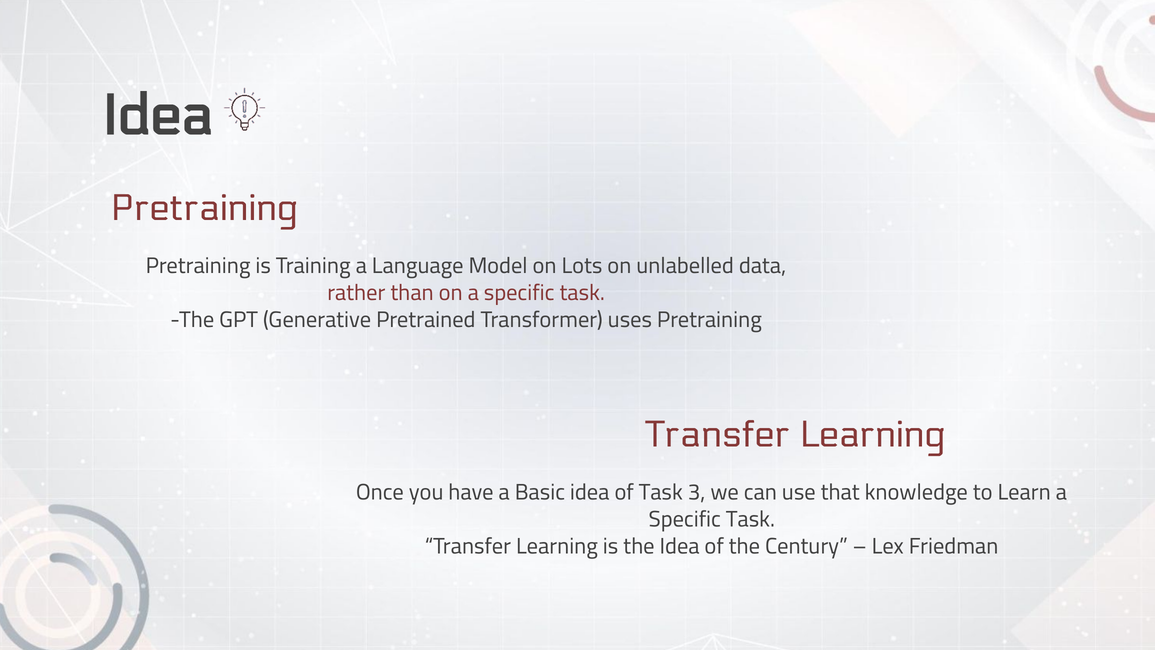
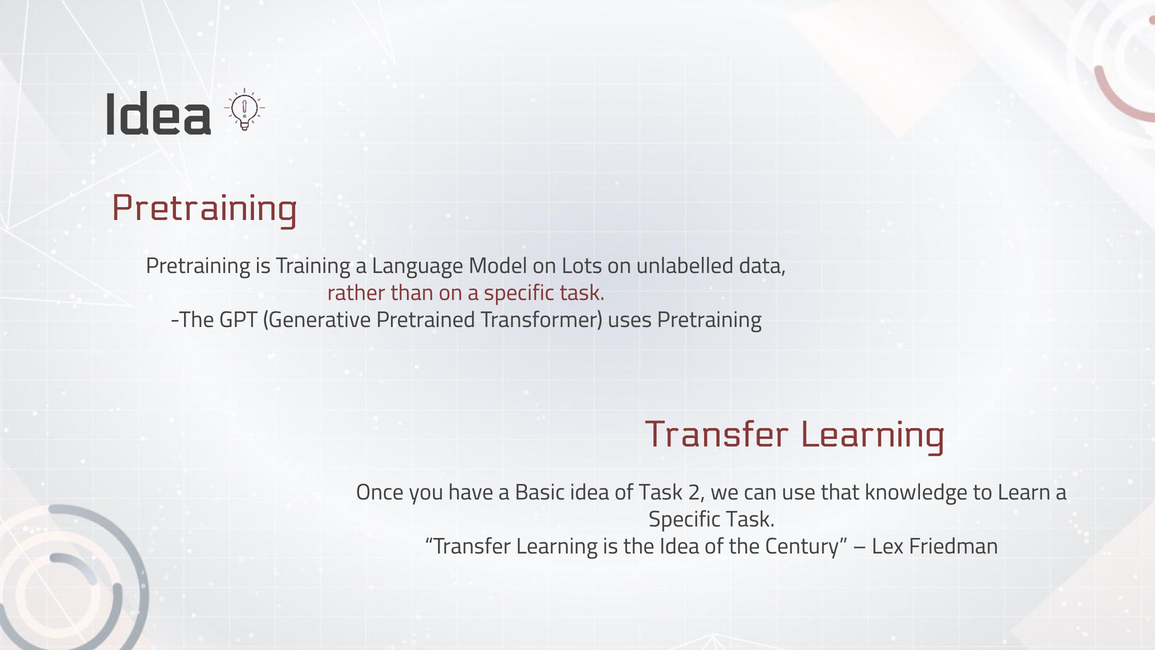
3: 3 -> 2 (697, 492)
